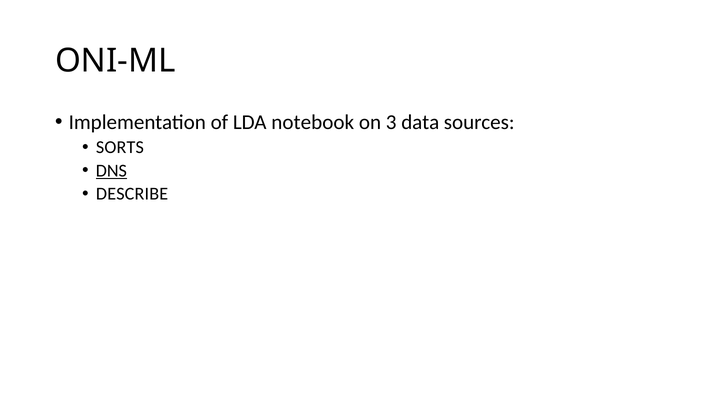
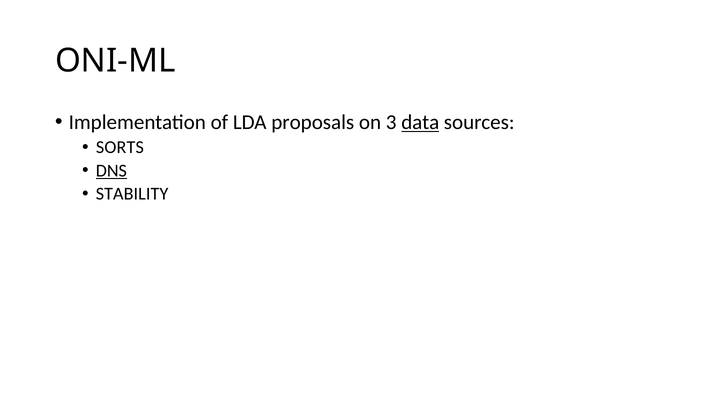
notebook: notebook -> proposals (313, 122)
data underline: none -> present (420, 122)
DESCRIBE: DESCRIBE -> STABILITY (132, 194)
